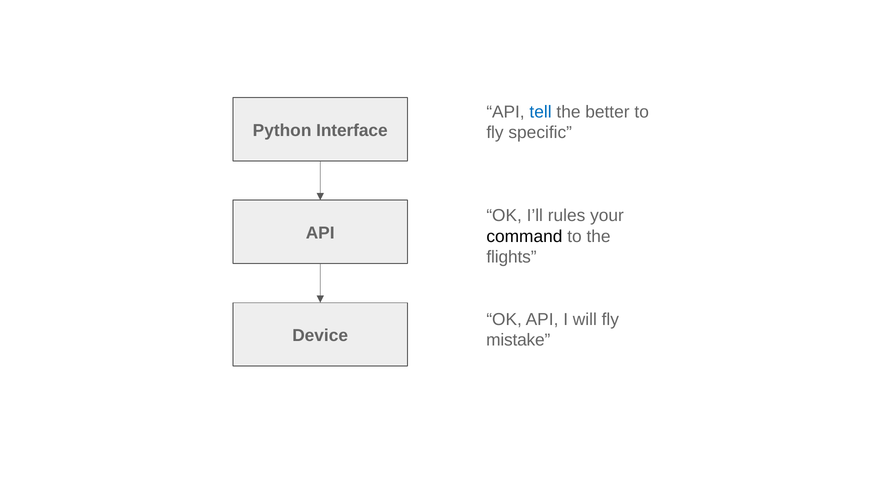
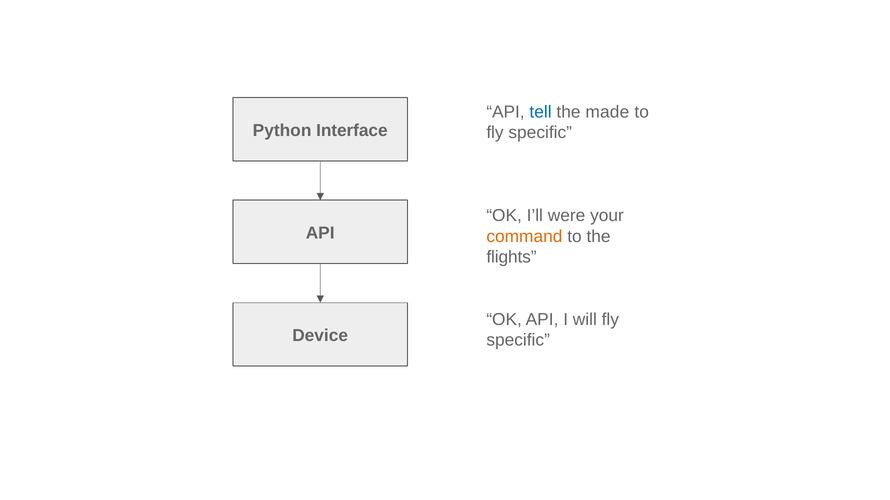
better: better -> made (607, 112)
rules: rules -> were (567, 216)
command colour: black -> orange (524, 237)
mistake: mistake -> specific (518, 341)
